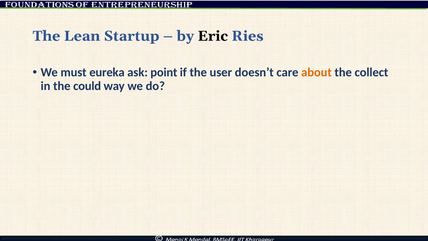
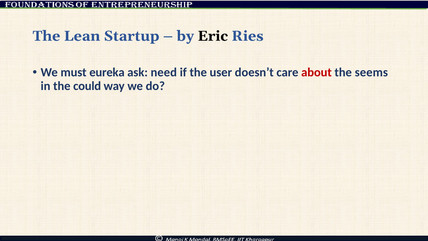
point: point -> need (164, 72)
about colour: orange -> red (316, 72)
collect: collect -> seems (371, 72)
